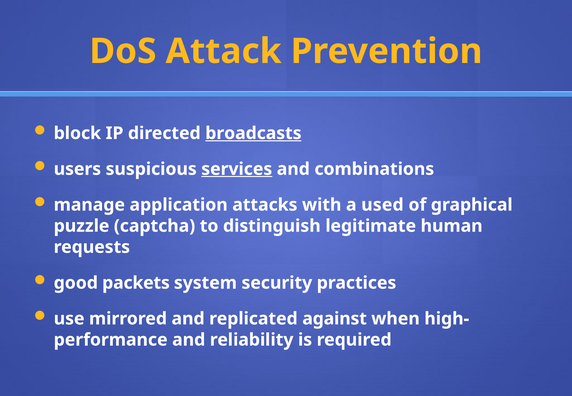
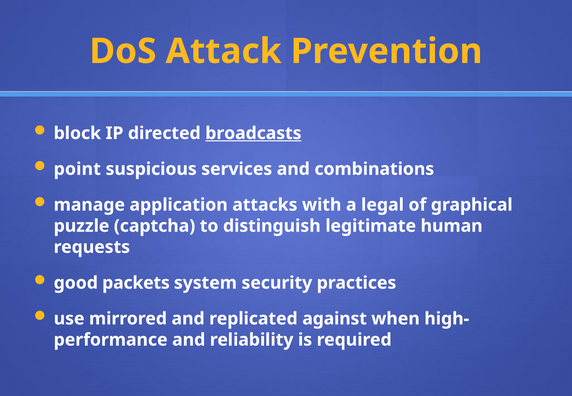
users: users -> point (77, 169)
services underline: present -> none (237, 169)
used: used -> legal (383, 205)
